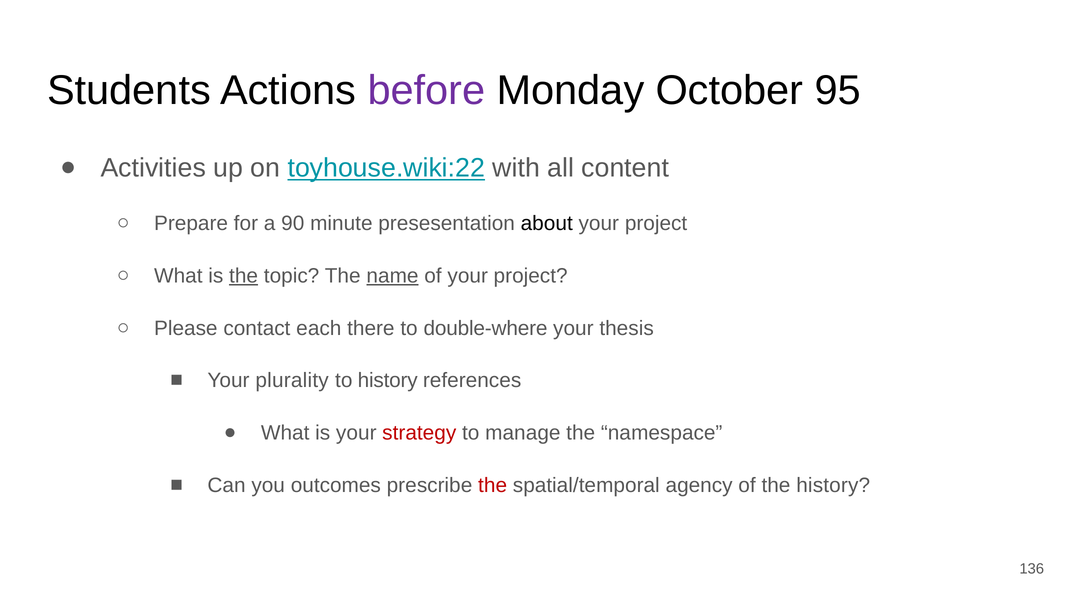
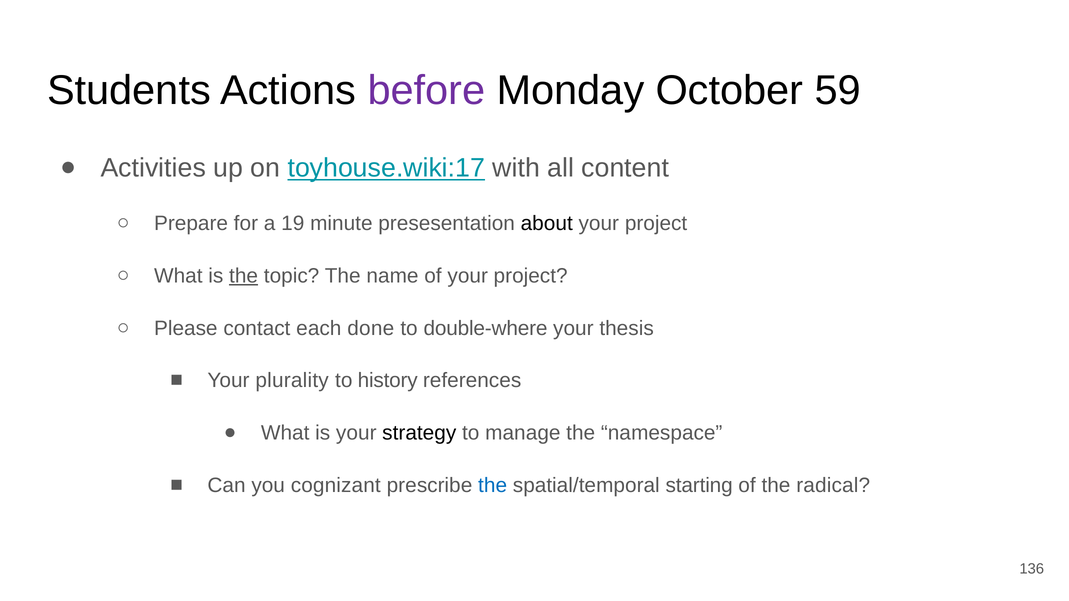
95: 95 -> 59 (838, 91)
toyhouse.wiki:22: toyhouse.wiki:22 -> toyhouse.wiki:17 (386, 168)
90: 90 -> 19 (293, 224)
name underline: present -> none (392, 276)
there: there -> done (371, 328)
strategy colour: red -> black (419, 433)
outcomes: outcomes -> cognizant (336, 486)
the colour: red -> blue (493, 486)
agency: agency -> starting (699, 486)
the history: history -> radical (833, 486)
